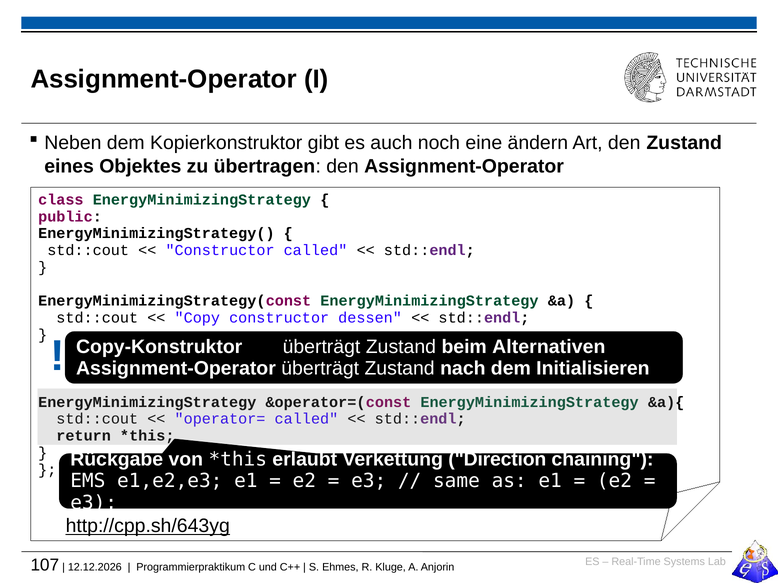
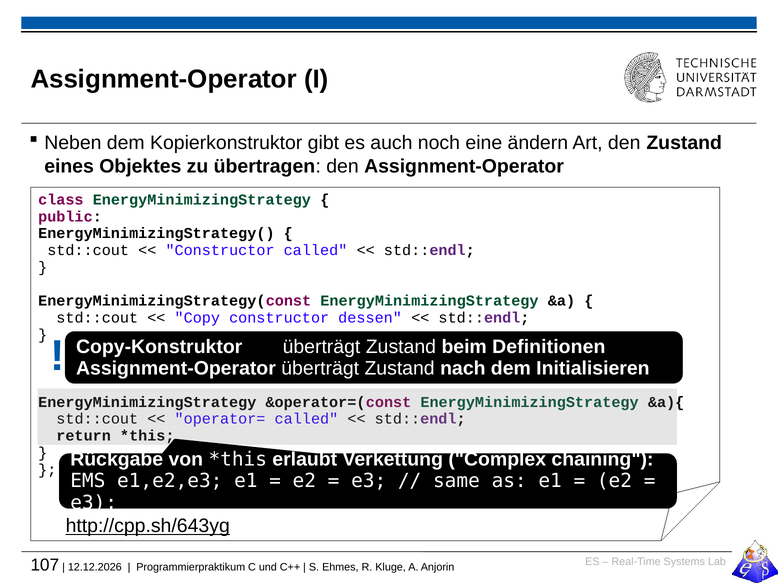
Alternativen: Alternativen -> Definitionen (549, 347)
Direction: Direction -> Complex (497, 460)
